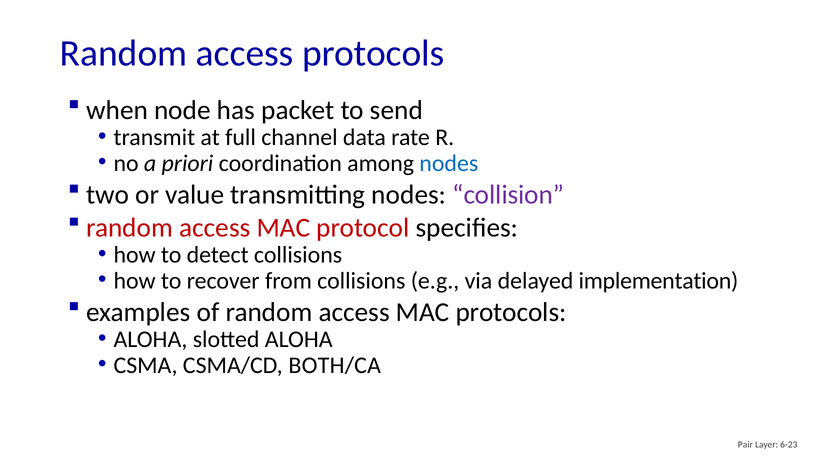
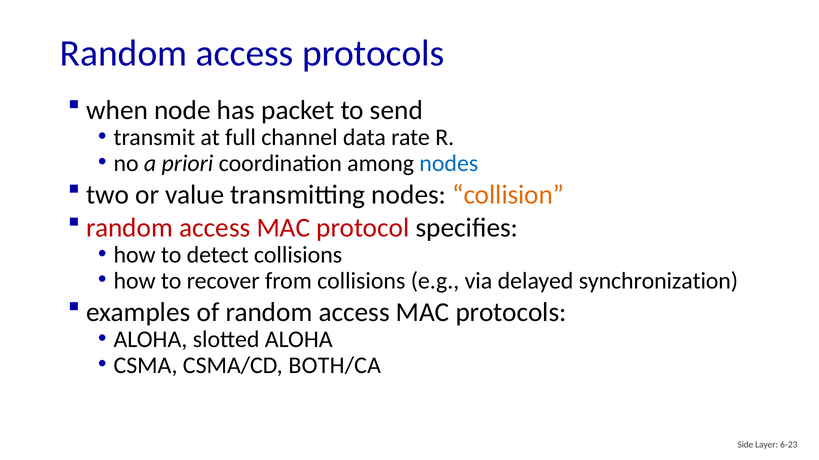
collision colour: purple -> orange (508, 195)
implementation: implementation -> synchronization (658, 281)
Pair: Pair -> Side (745, 446)
